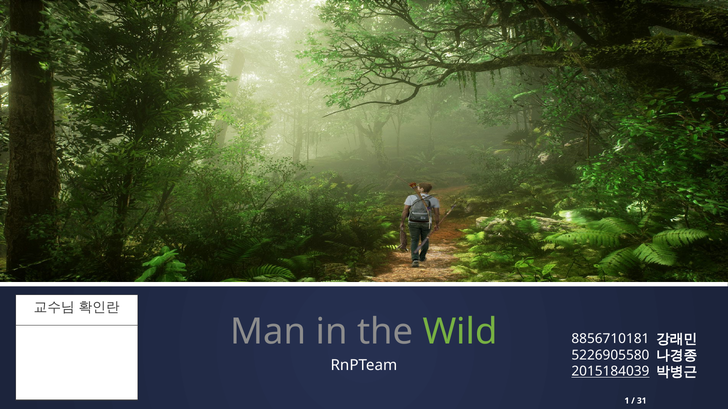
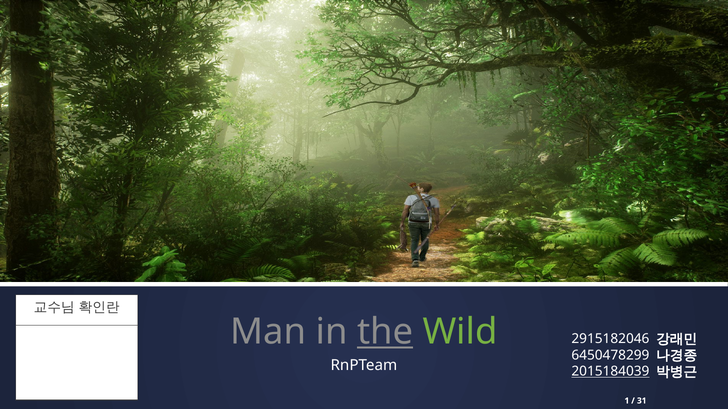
the underline: none -> present (385, 332)
8856710181: 8856710181 -> 2915182046 (610, 339)
5226905580: 5226905580 -> 6450478299 (610, 356)
